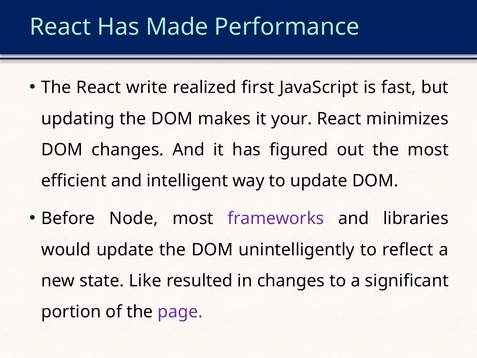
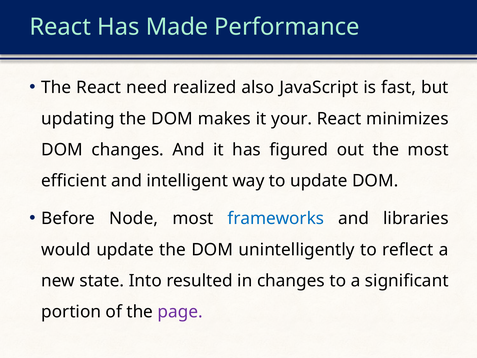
write: write -> need (147, 88)
first: first -> also (258, 88)
frameworks colour: purple -> blue (276, 218)
Like: Like -> Into (145, 281)
